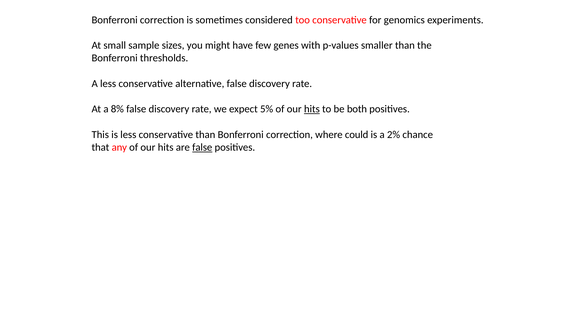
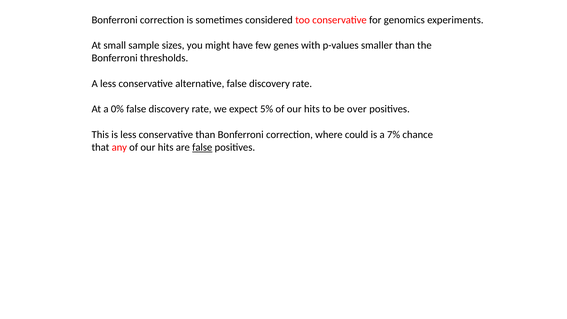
8%: 8% -> 0% (117, 109)
hits underline: present -> none (312, 109)
both: both -> over (357, 109)
2%: 2% -> 7% (394, 135)
